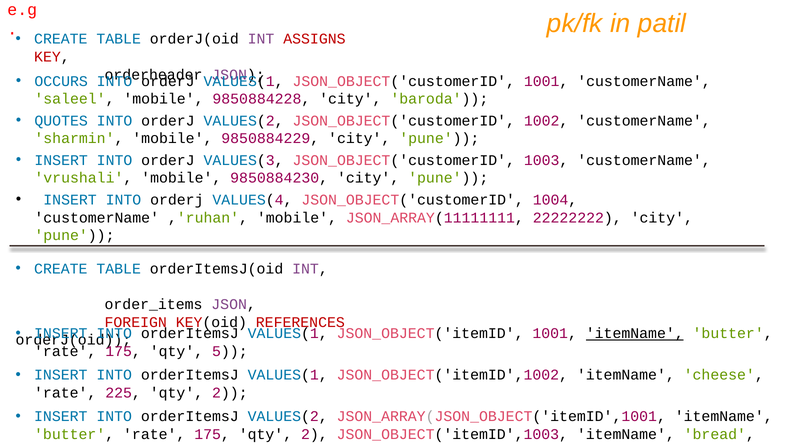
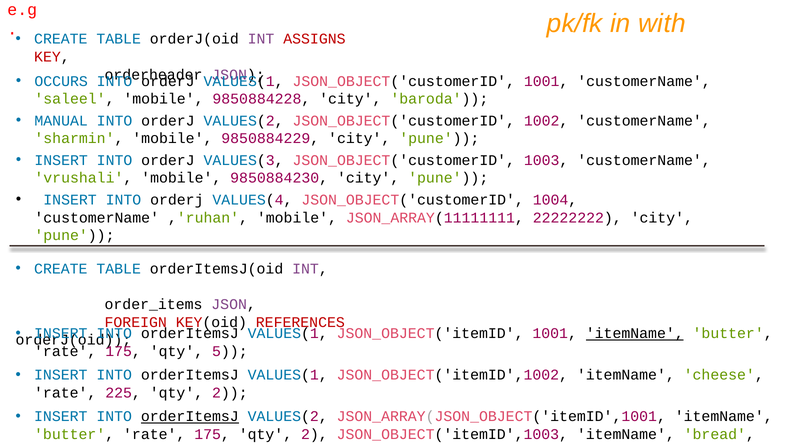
patil: patil -> with (662, 24)
QUOTES: QUOTES -> MANUAL (61, 121)
orderItemsJ underline: none -> present (190, 416)
